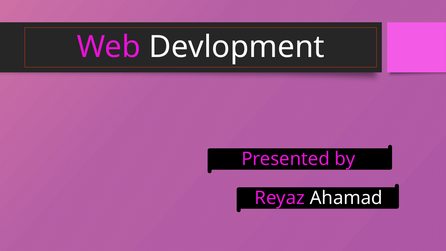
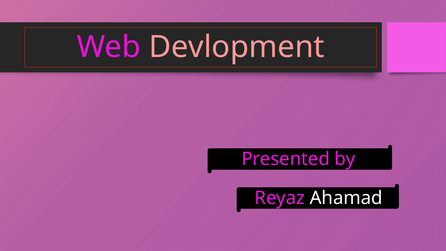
Devlopment colour: white -> pink (237, 47)
